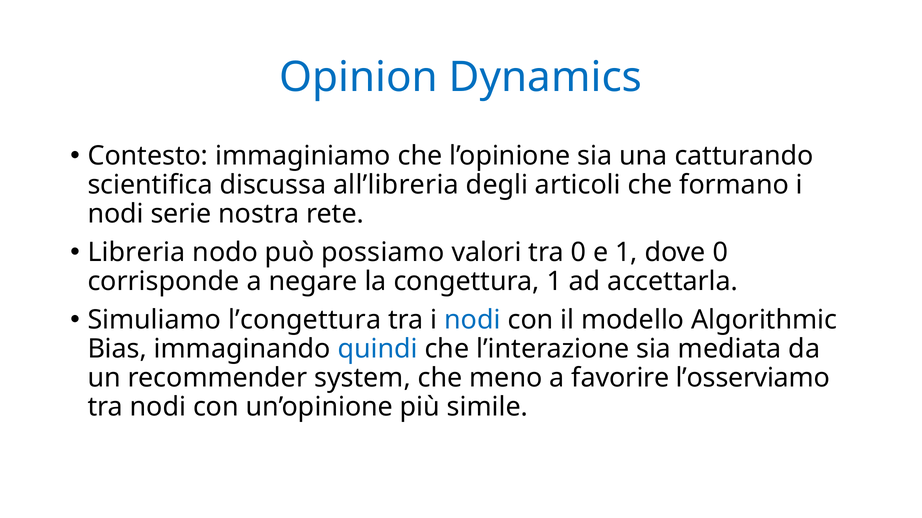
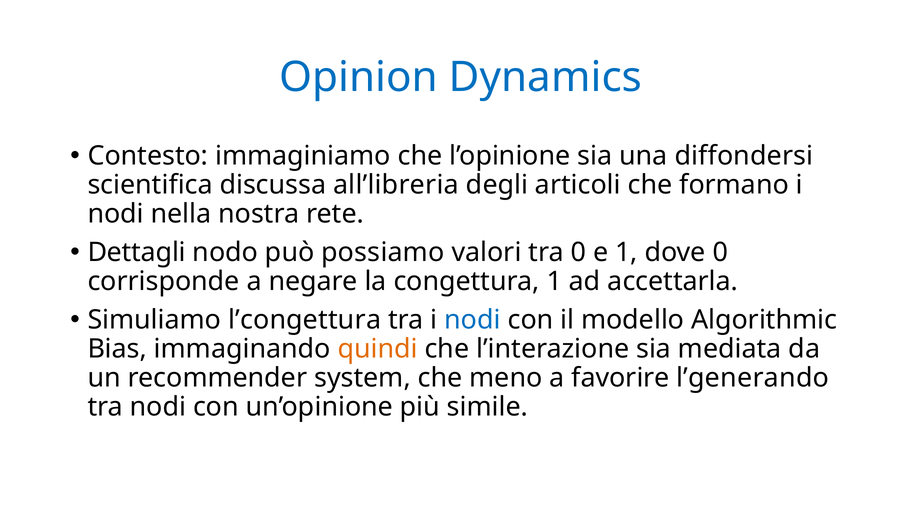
catturando: catturando -> diffondersi (744, 156)
serie: serie -> nella (181, 214)
Libreria: Libreria -> Dettagli (137, 253)
quindi colour: blue -> orange (378, 349)
l’osserviamo: l’osserviamo -> l’generando (753, 378)
